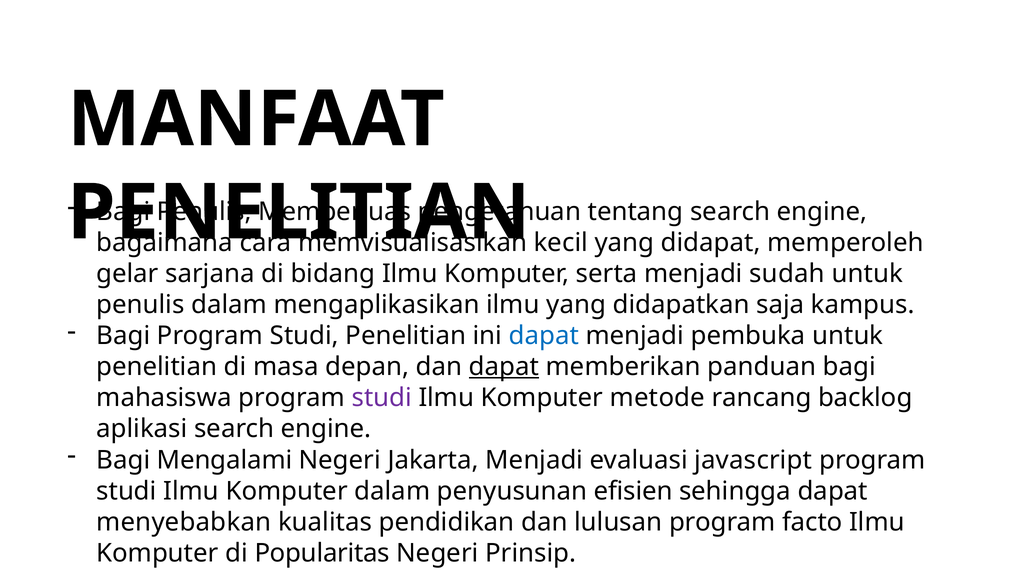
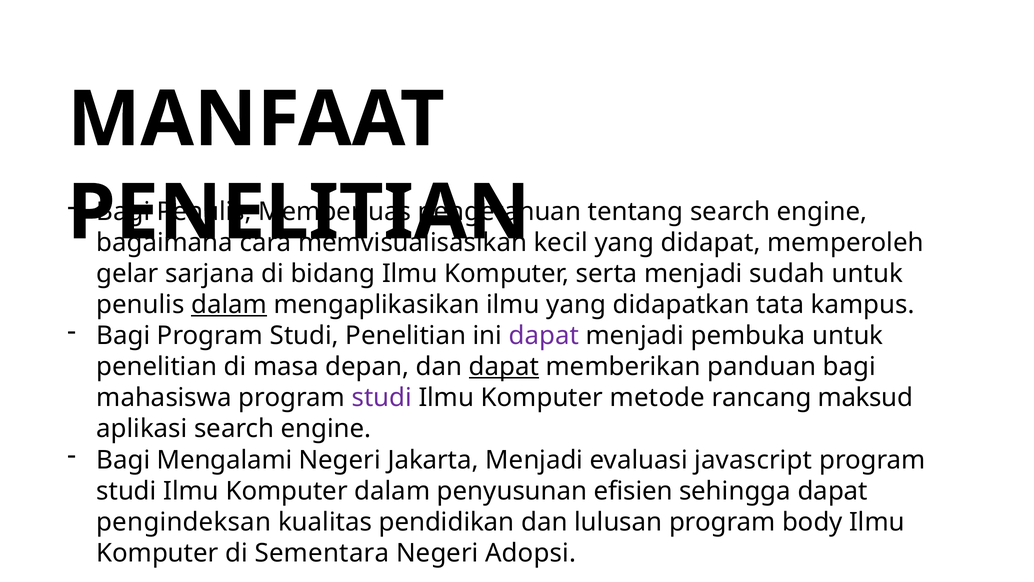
dalam underline: none -> present (229, 305)
saja: saja -> tata (780, 305)
dapat colour: blue -> purple (544, 336)
backlog: backlog -> maksud (865, 398)
menyebabkan: menyebabkan -> pengindeksan (184, 522)
facto: facto -> body (812, 522)
Popularitas: Popularitas -> Sementara (322, 553)
Prinsip: Prinsip -> Adopsi (531, 553)
